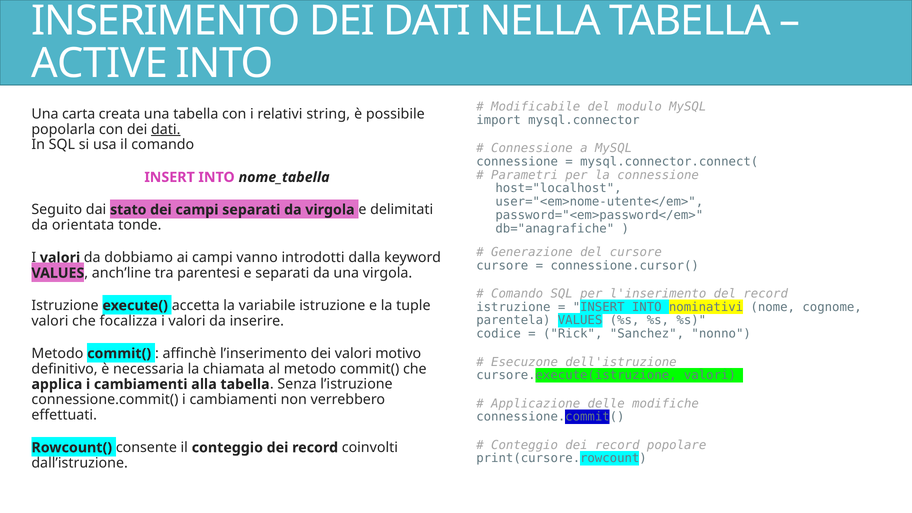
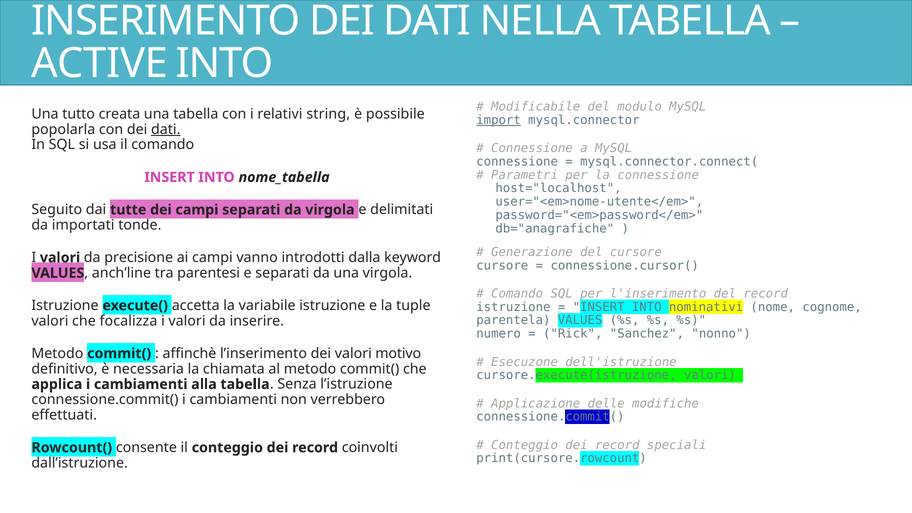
carta: carta -> tutto (79, 114)
import underline: none -> present (499, 120)
stato: stato -> tutte (128, 210)
orientata: orientata -> importati (83, 225)
dobbiamo: dobbiamo -> precisione (139, 258)
codice: codice -> numero (499, 334)
popolare: popolare -> speciali (677, 445)
